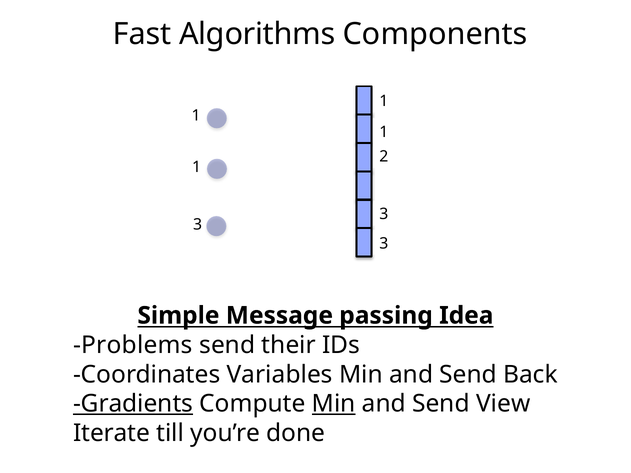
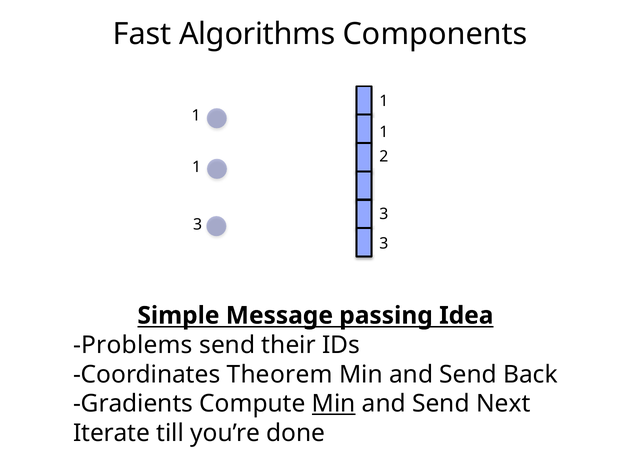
Variables: Variables -> Theorem (280, 375)
Gradients underline: present -> none (133, 404)
View: View -> Next (503, 404)
